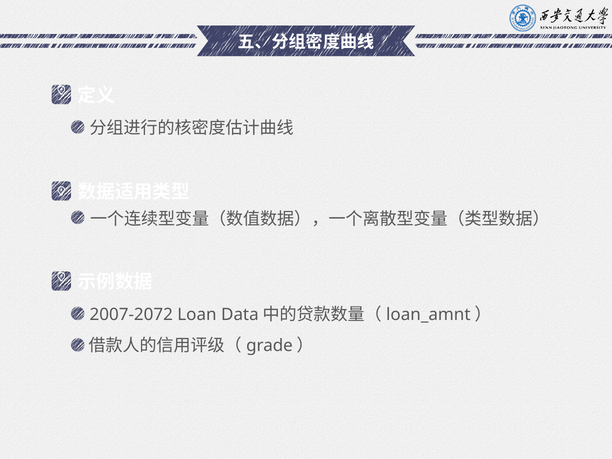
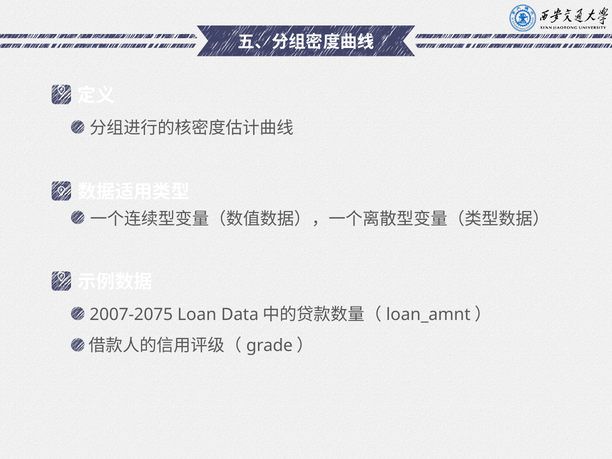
2007-2072: 2007-2072 -> 2007-2075 (131, 315)
